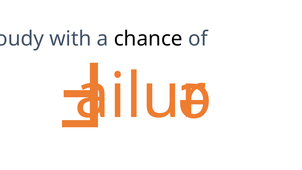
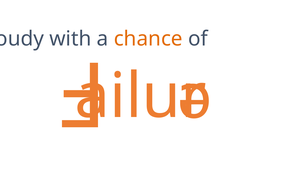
chance colour: black -> orange (148, 39)
